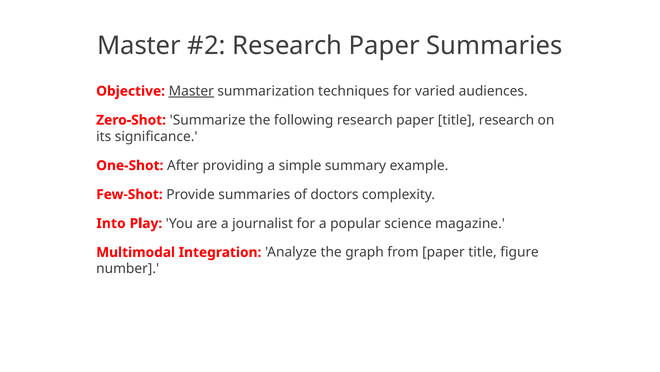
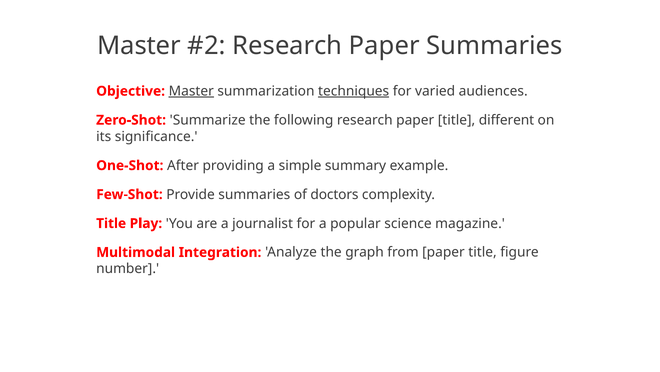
techniques underline: none -> present (354, 91)
title research: research -> different (506, 120)
Into: Into -> Title (111, 223)
